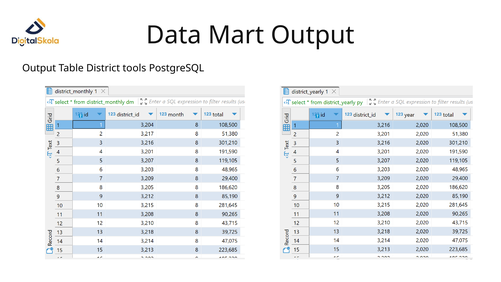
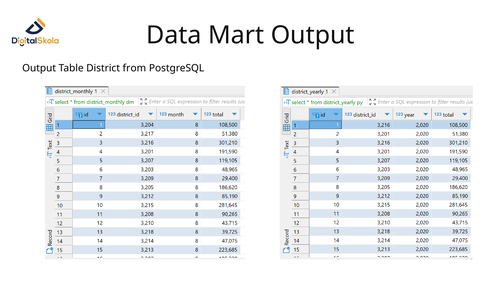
tools: tools -> from (134, 68)
